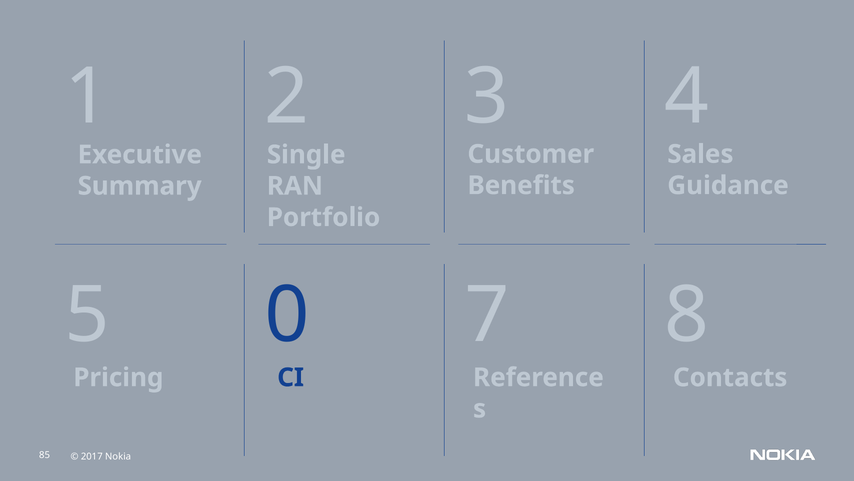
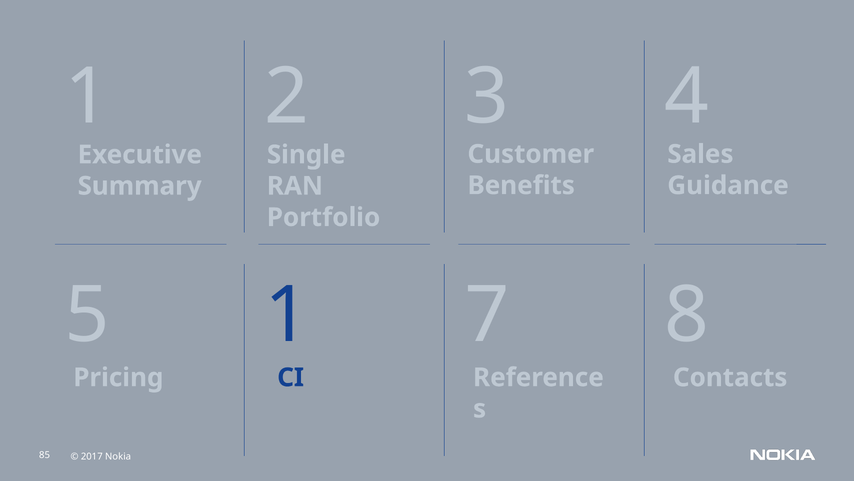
5 0: 0 -> 1 (287, 315)
